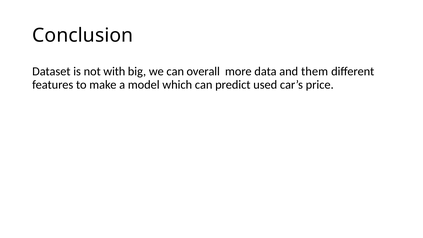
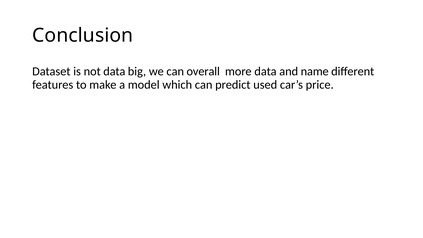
not with: with -> data (114, 72)
them: them -> name (315, 72)
